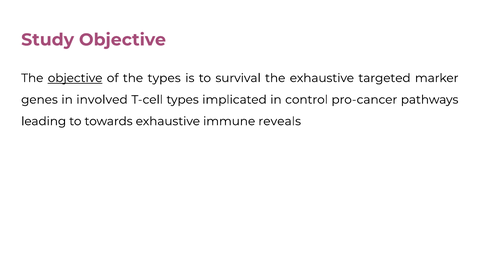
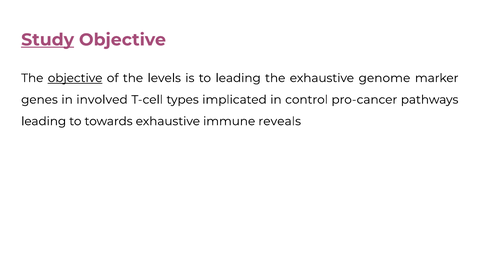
Study underline: none -> present (48, 40)
the types: types -> levels (164, 78)
to survival: survival -> leading (238, 78)
targeted: targeted -> genome (384, 78)
